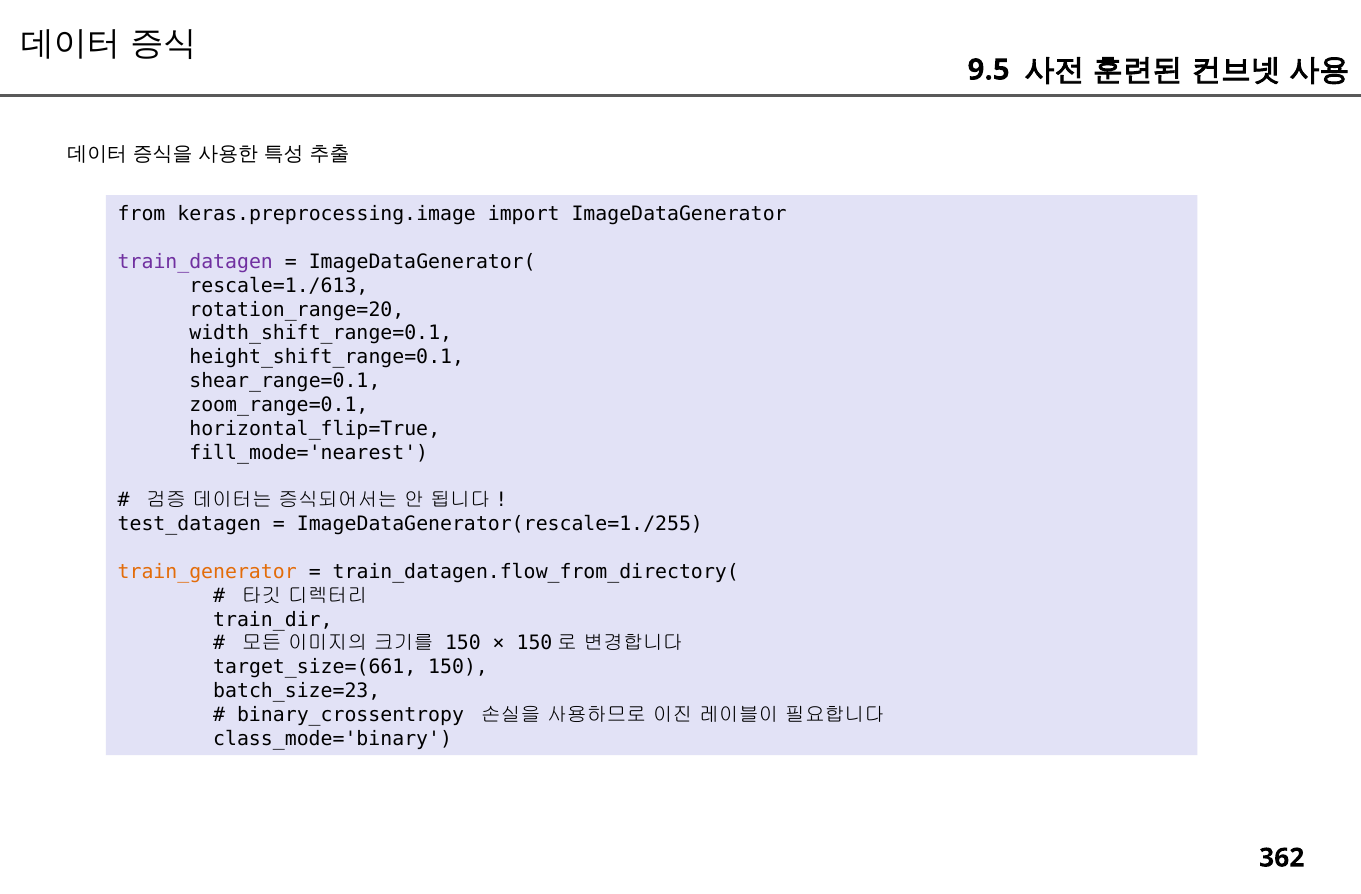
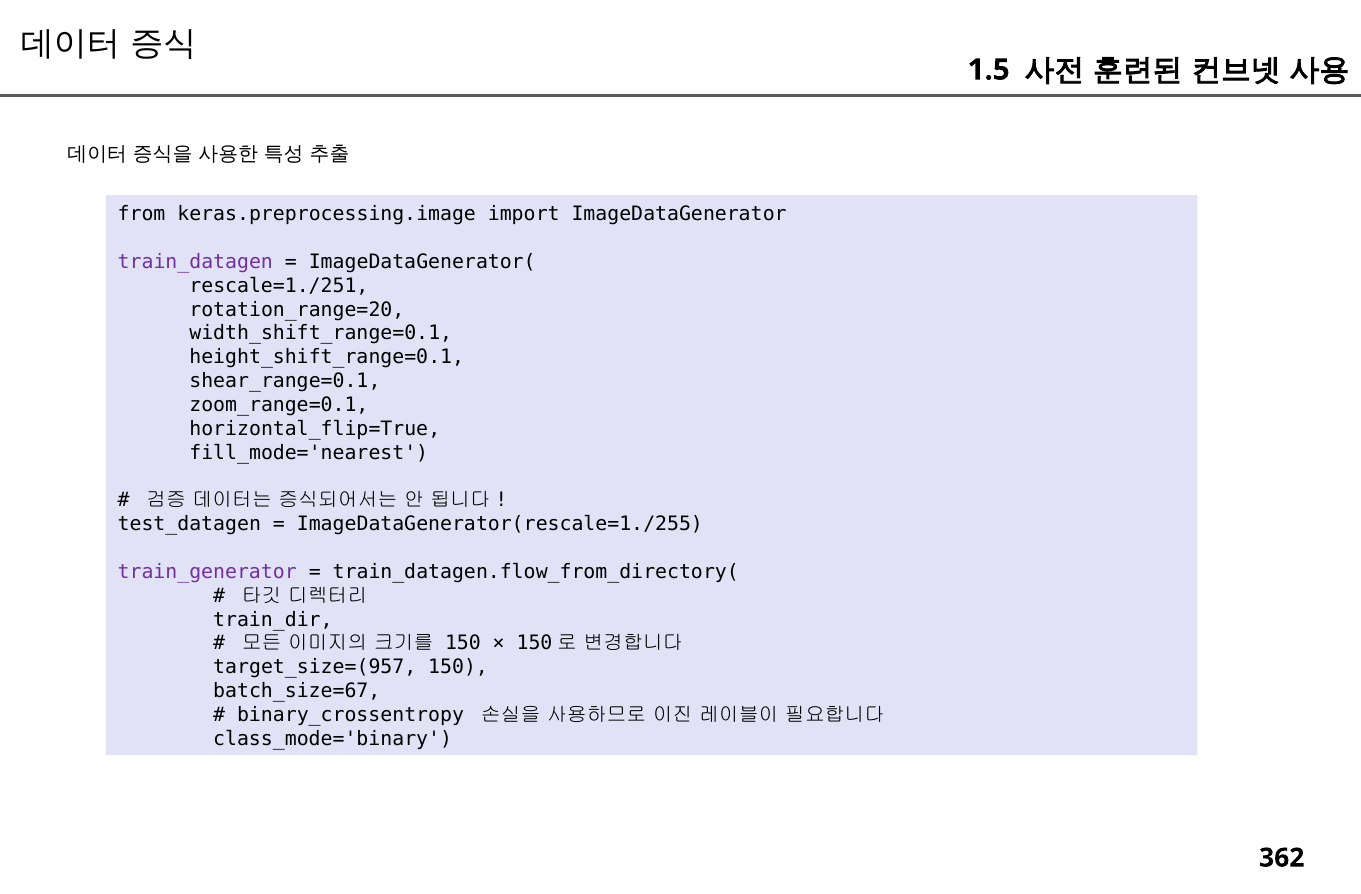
9.5: 9.5 -> 1.5 (989, 70)
rescale=1./613: rescale=1./613 -> rescale=1./251 (279, 286)
train_generator colour: orange -> purple (207, 572)
target_size=(661: target_size=(661 -> target_size=(957 (315, 667)
batch_size=23: batch_size=23 -> batch_size=67 (297, 691)
